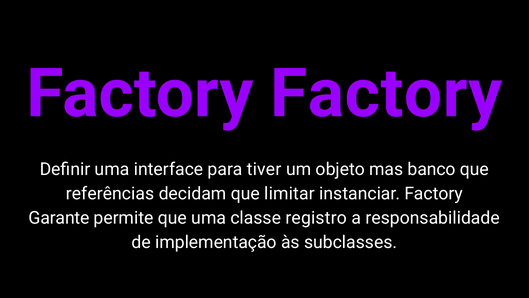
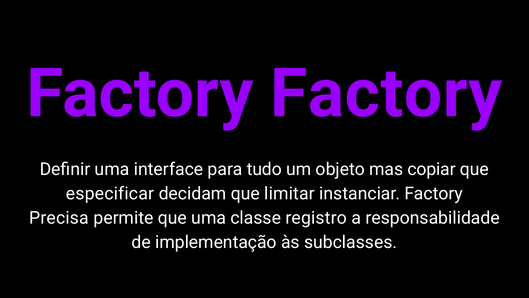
tiver: tiver -> tudo (264, 169)
banco: banco -> copiar (432, 169)
referências: referências -> especificar (110, 193)
Garante: Garante -> Precisa (59, 218)
